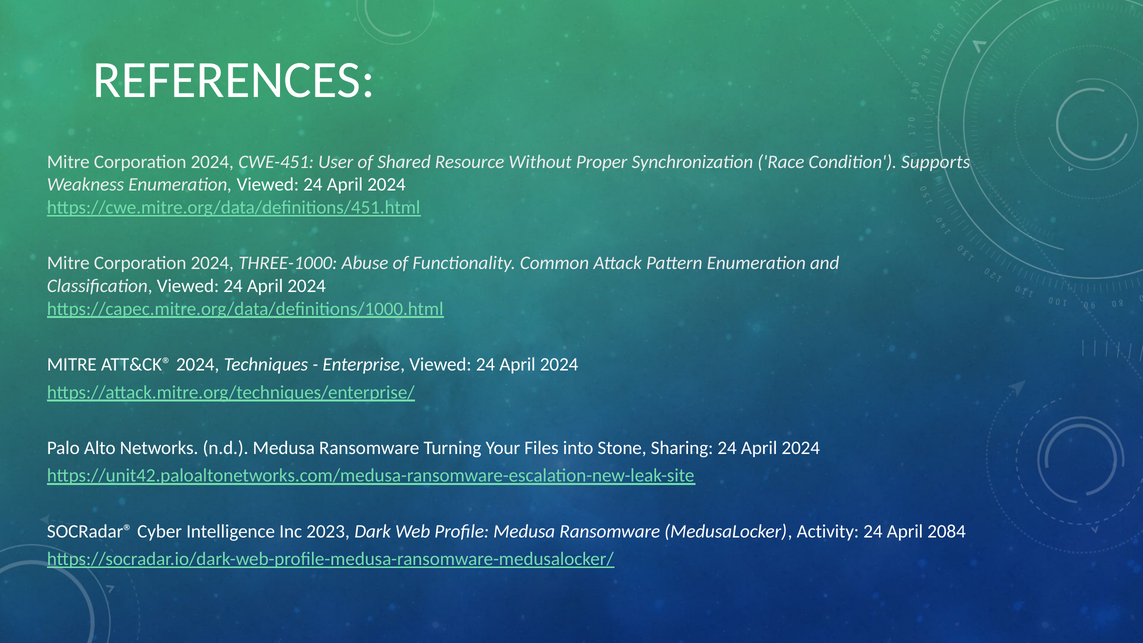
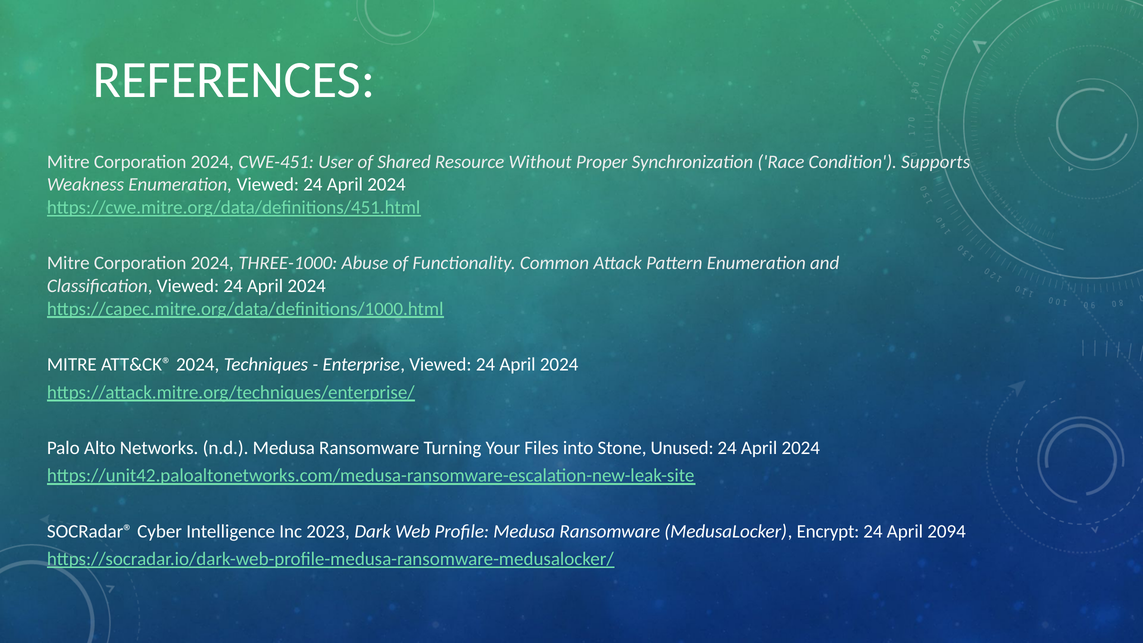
Sharing: Sharing -> Unused (682, 448)
Activity: Activity -> Encrypt (828, 531)
2084: 2084 -> 2094 (947, 531)
